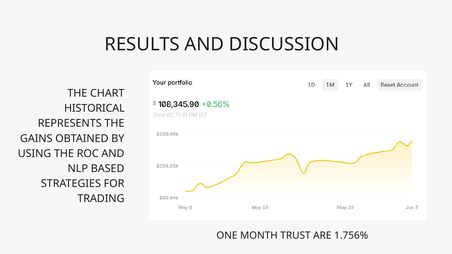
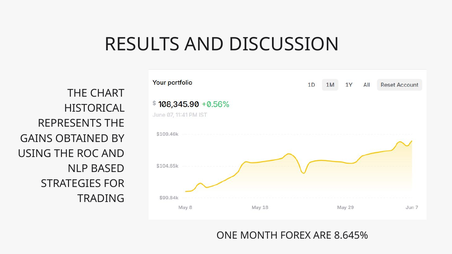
TRUST: TRUST -> FOREX (296, 236)
1.756%: 1.756% -> 8.645% (351, 236)
